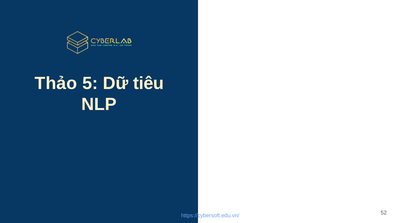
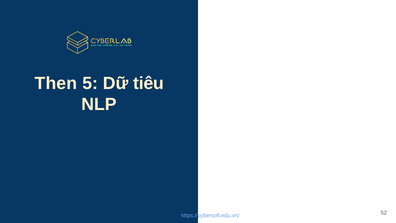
Thảo: Thảo -> Then (56, 83)
